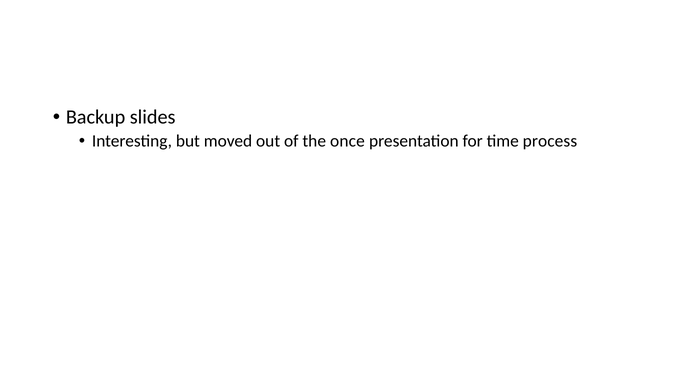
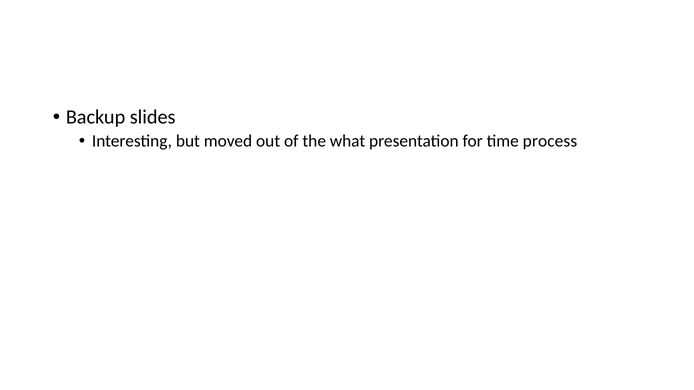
once: once -> what (348, 141)
